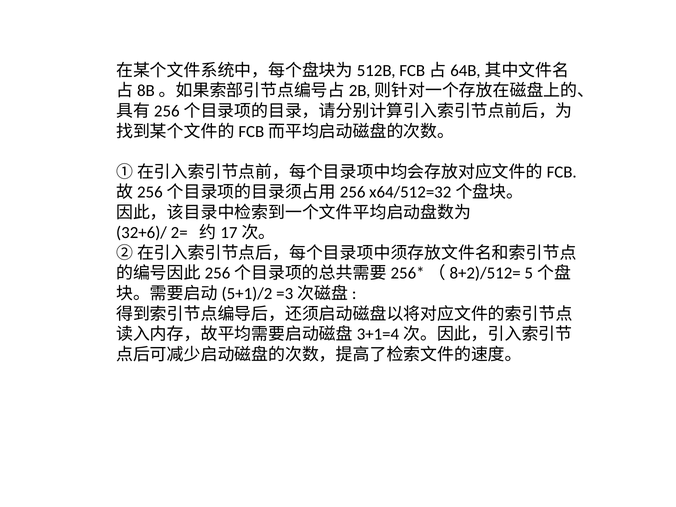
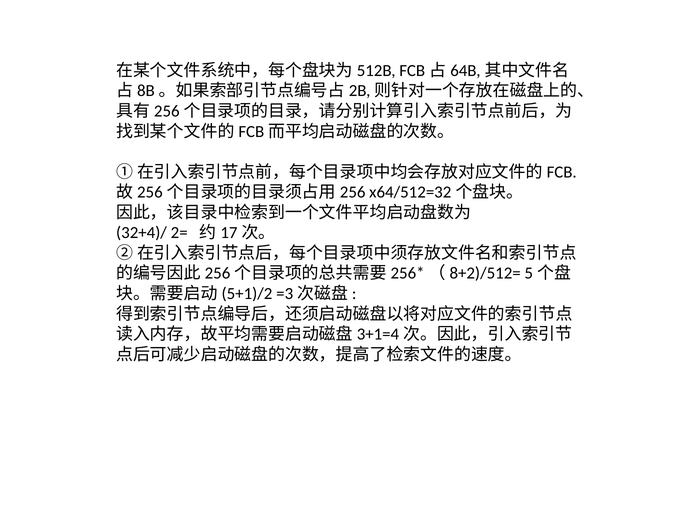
32+6)/: 32+6)/ -> 32+4)/ (142, 233)
